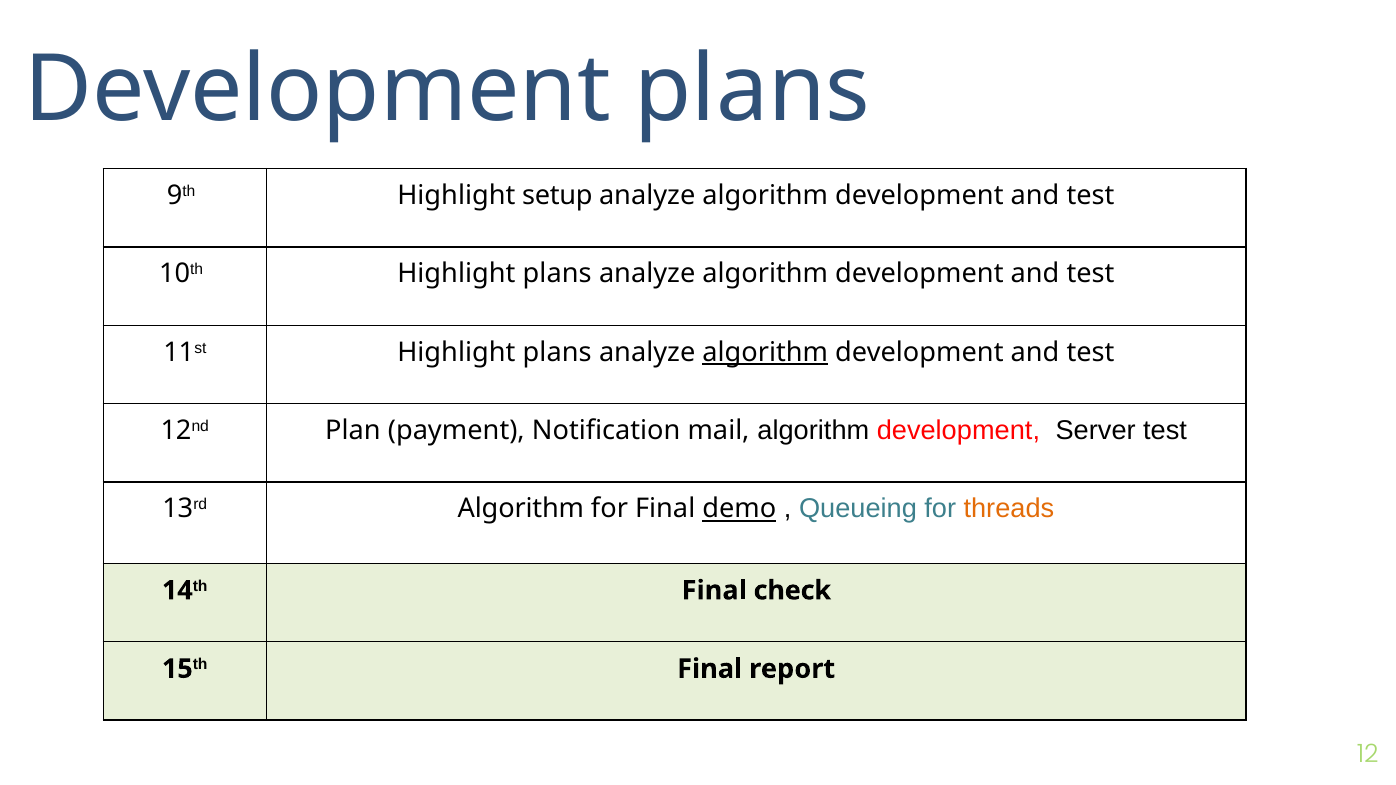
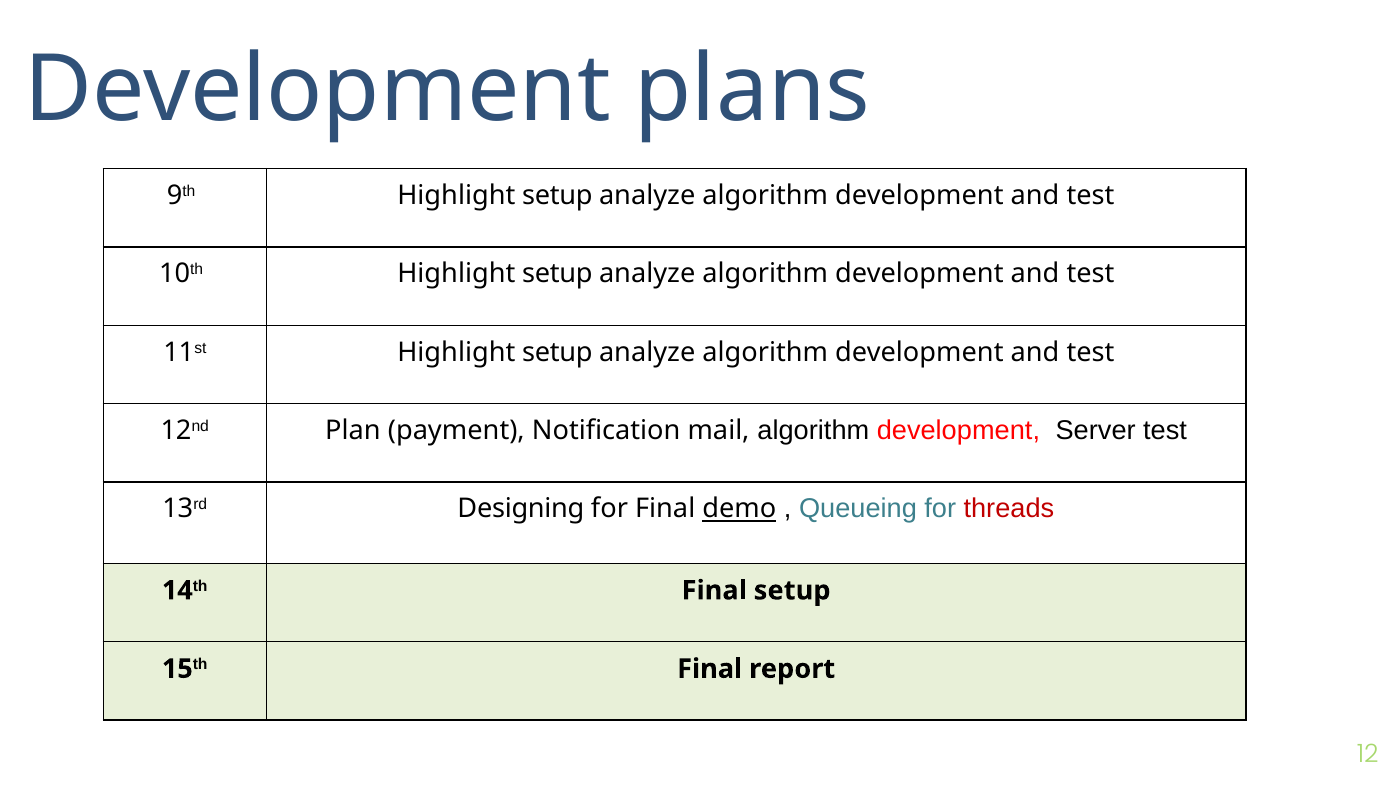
plans: plans -> setup (557, 274)
plans: plans -> setup (557, 352)
algorithm underline: present -> none (765, 352)
Algorithm: Algorithm -> Designing (521, 509)
threads colour: orange -> red (1009, 509)
Final check: check -> setup (792, 591)
